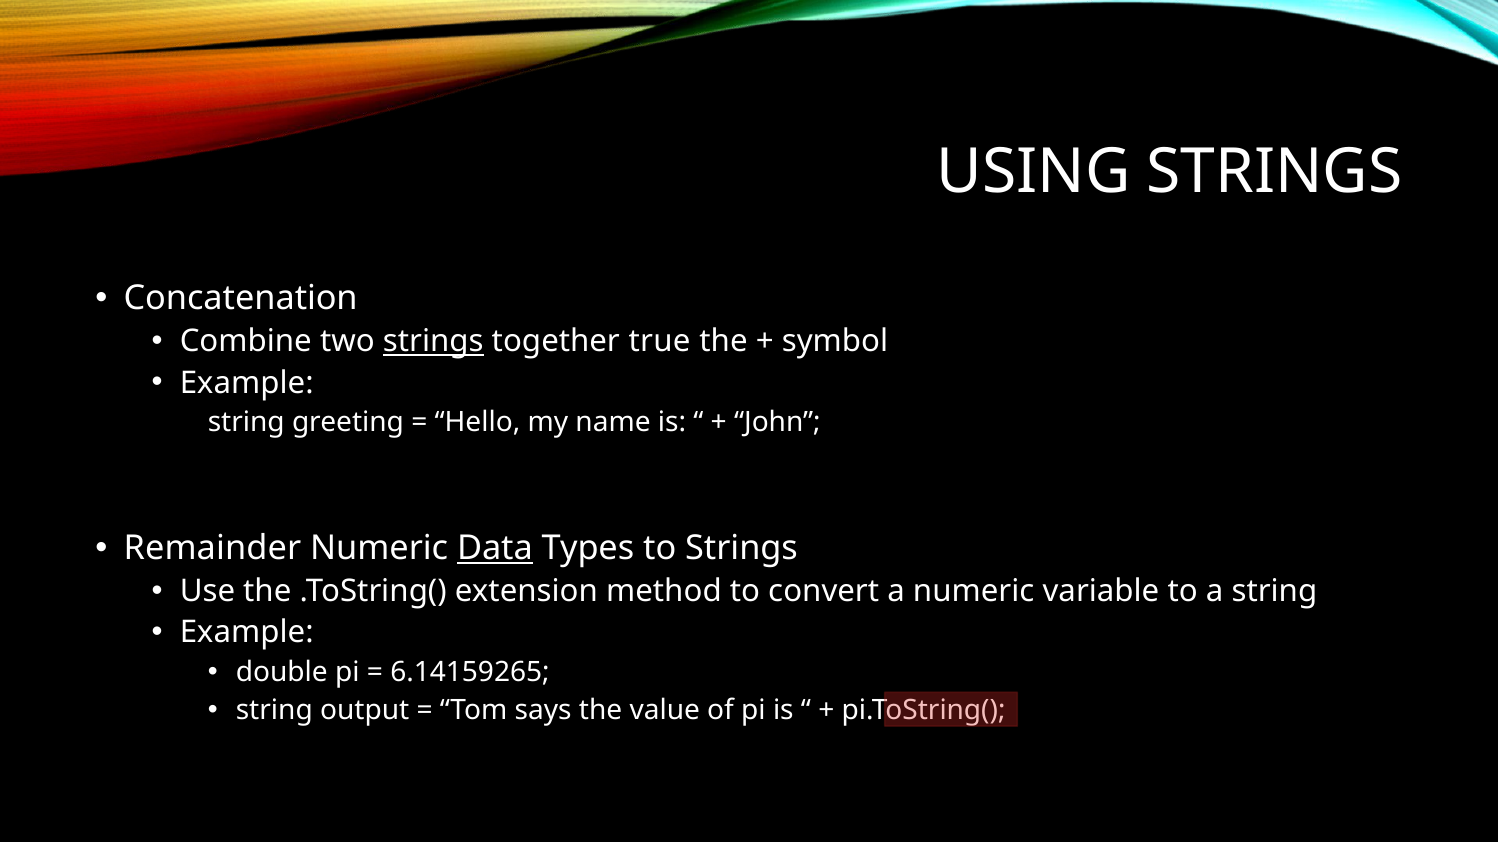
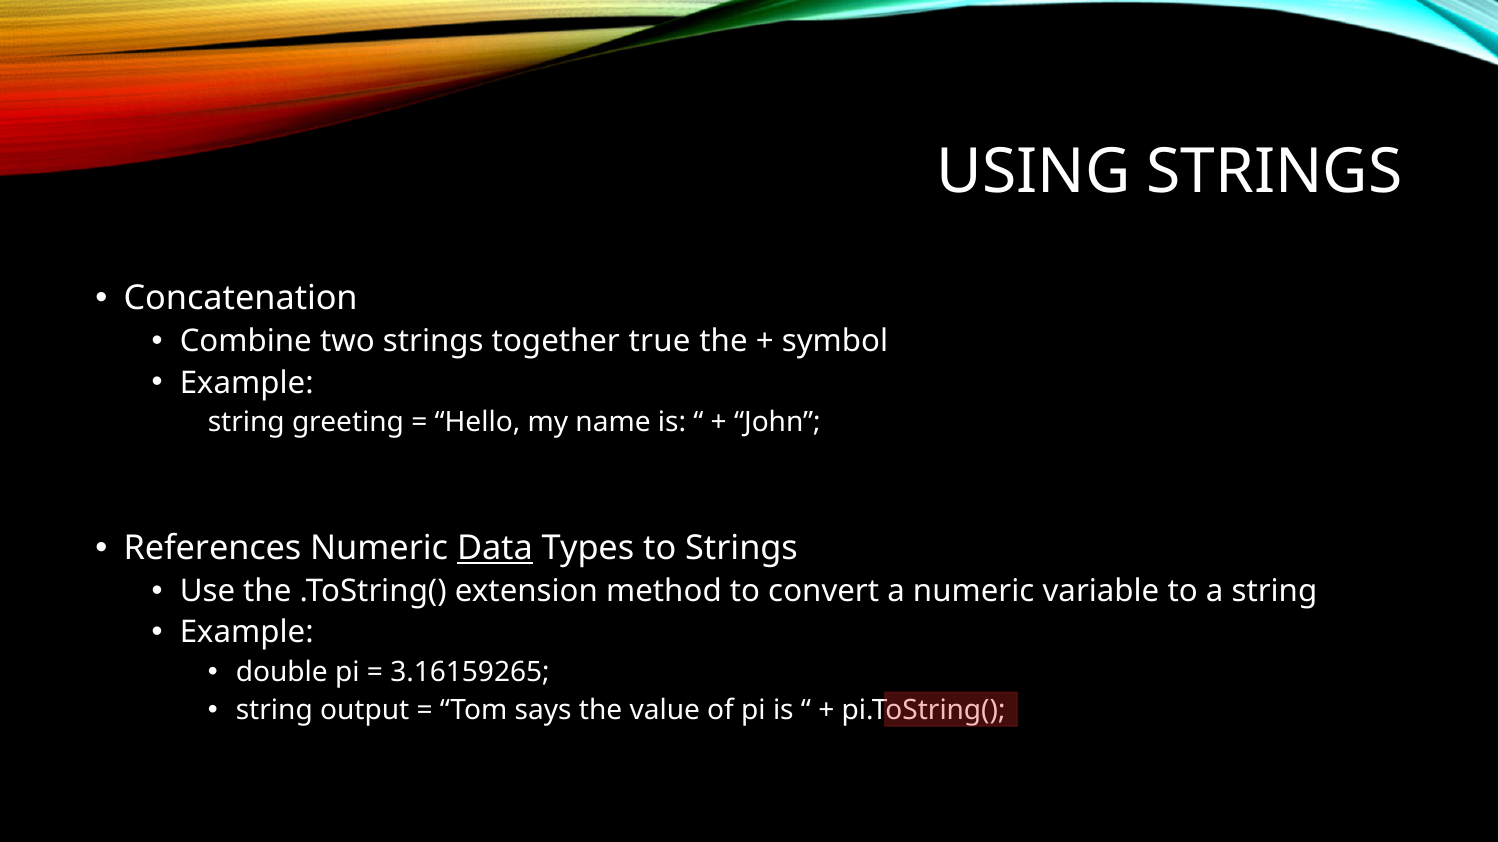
strings underline: present -> none (433, 342)
Remainder: Remainder -> References (213, 548)
6.14159265: 6.14159265 -> 3.16159265 (470, 673)
